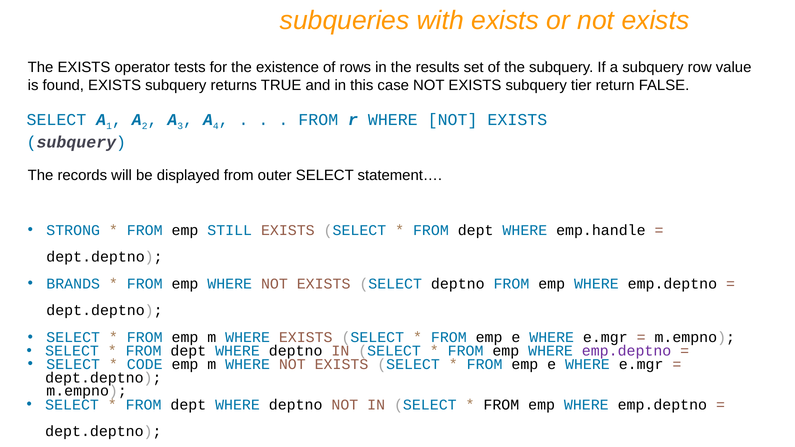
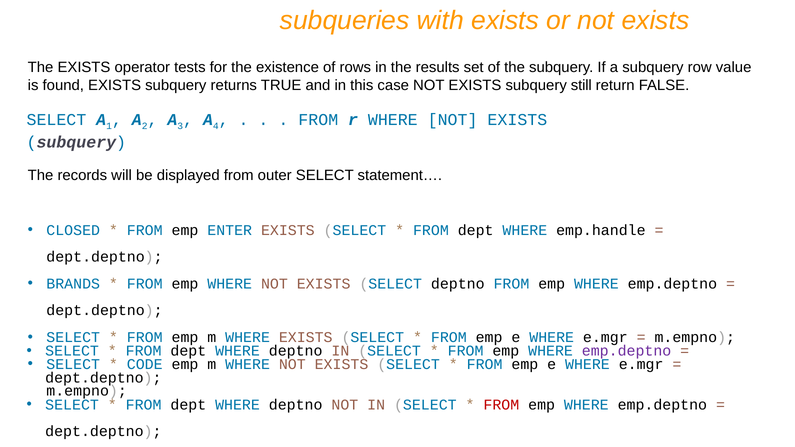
tier: tier -> still (581, 85)
STRONG: STRONG -> CLOSED (73, 230)
STILL: STILL -> ENTER (230, 230)
FROM colour: black -> red (501, 405)
